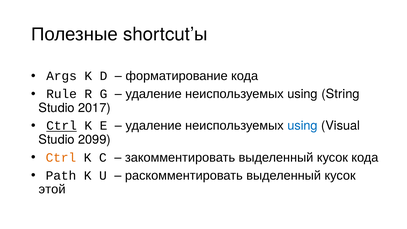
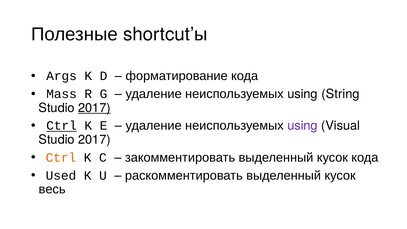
Rule: Rule -> Mass (62, 94)
2017 underline: none -> present (94, 108)
using colour: blue -> purple (303, 126)
2099: 2099 -> 2017 (94, 139)
Path: Path -> Used (61, 175)
этой: этой -> весь (52, 189)
